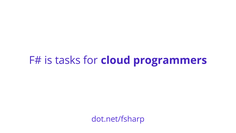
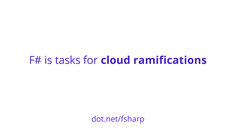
programmers: programmers -> ramifications (170, 60)
